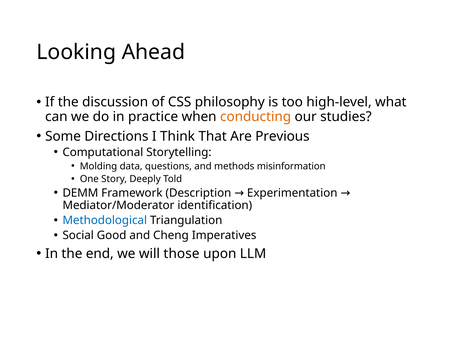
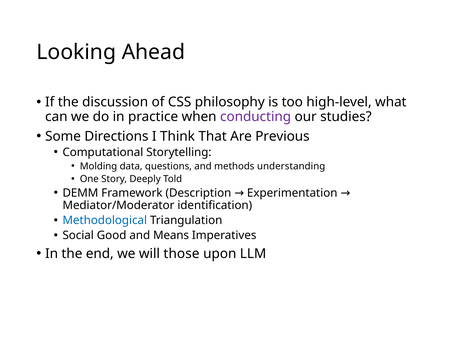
conducting colour: orange -> purple (256, 117)
misinformation: misinformation -> understanding (291, 166)
Cheng: Cheng -> Means (171, 235)
